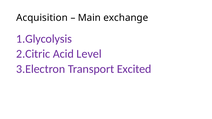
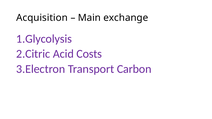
Level: Level -> Costs (89, 54)
Excited: Excited -> Carbon (134, 69)
